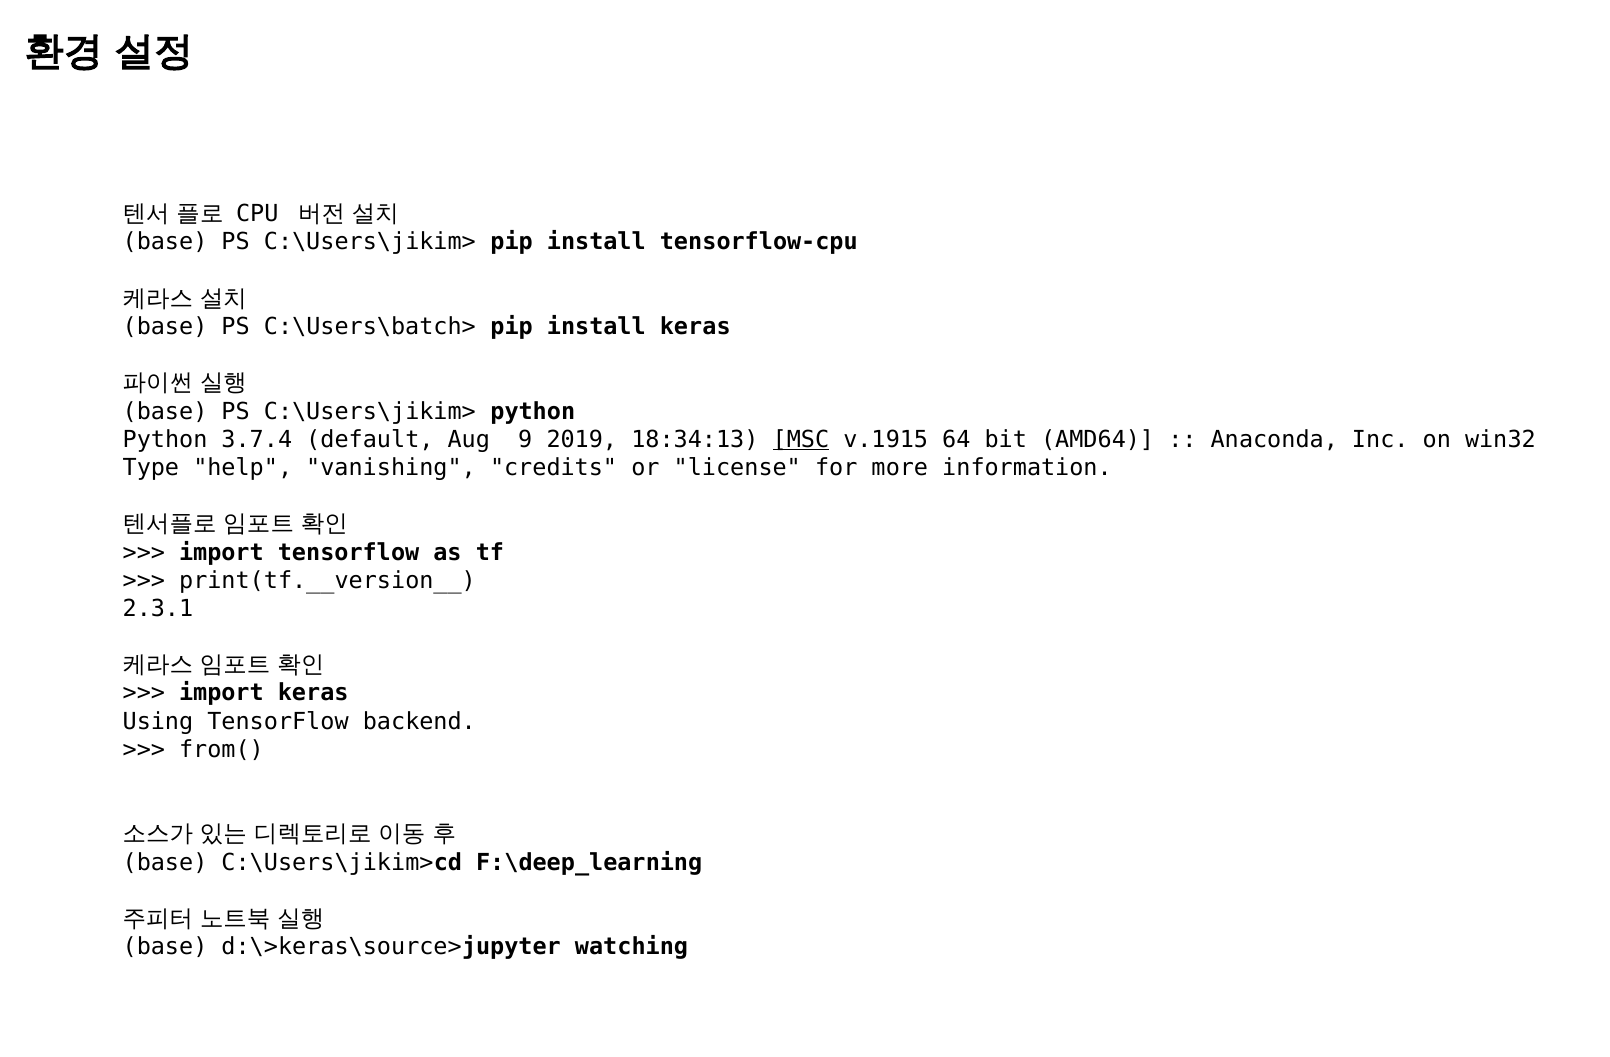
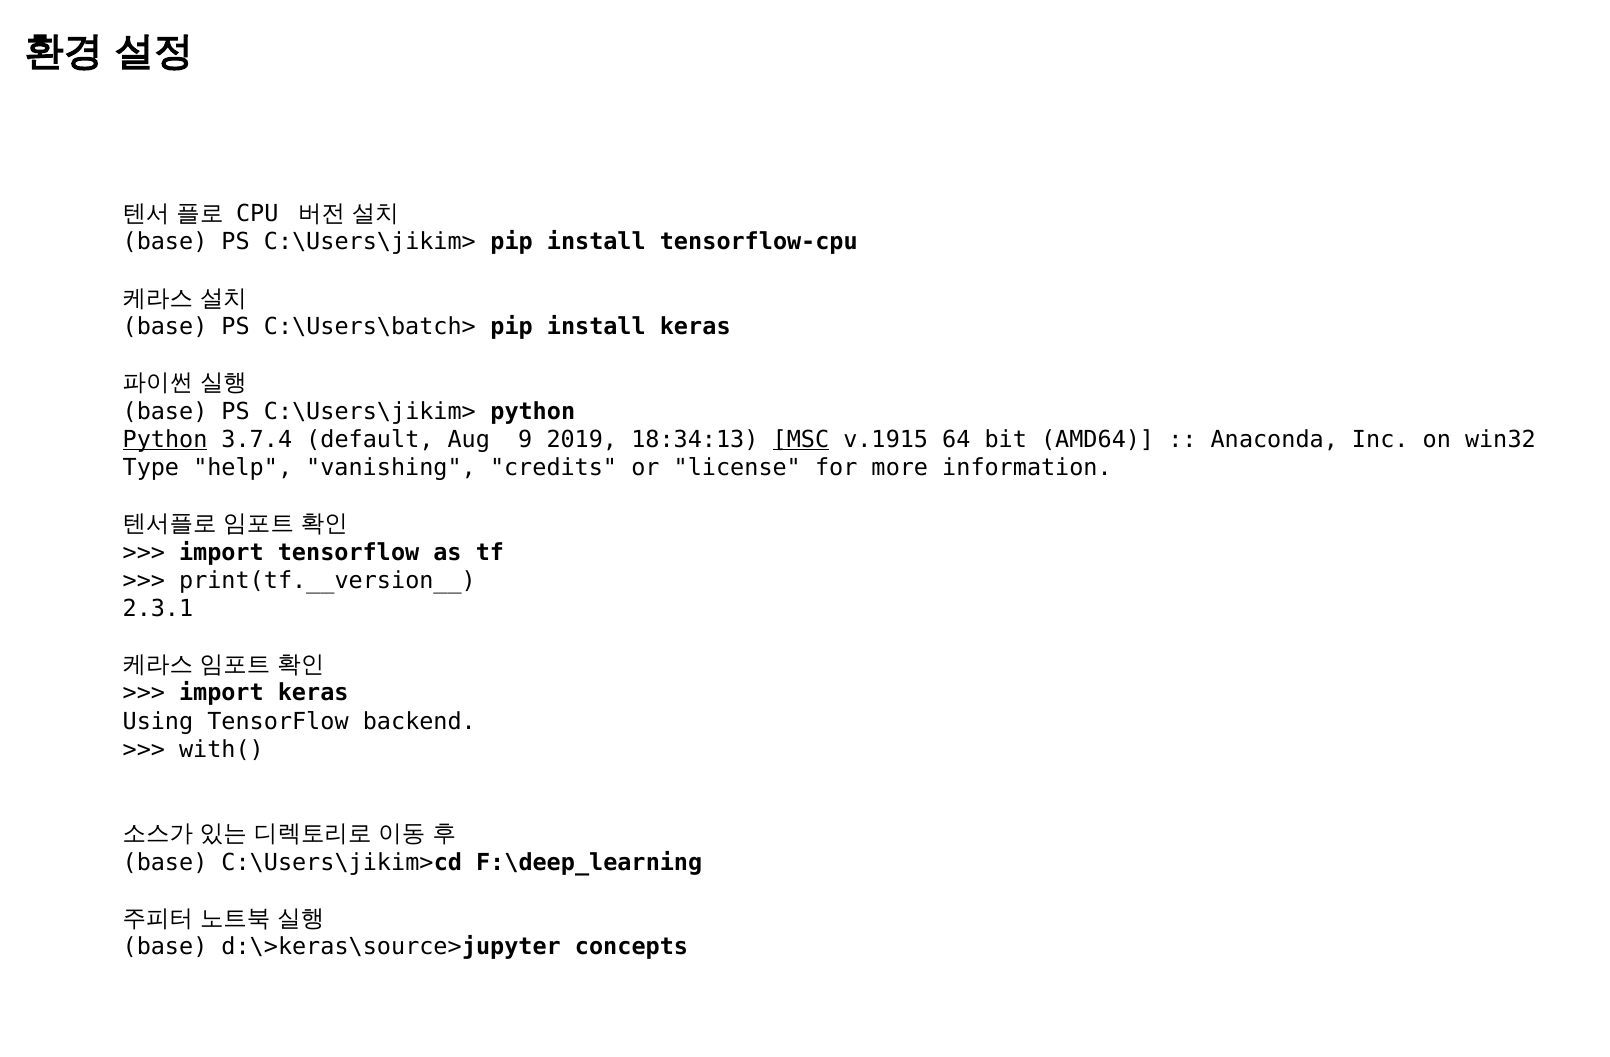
Python underline: none -> present (165, 440)
from(: from( -> with( (221, 750)
watching: watching -> concepts (632, 947)
